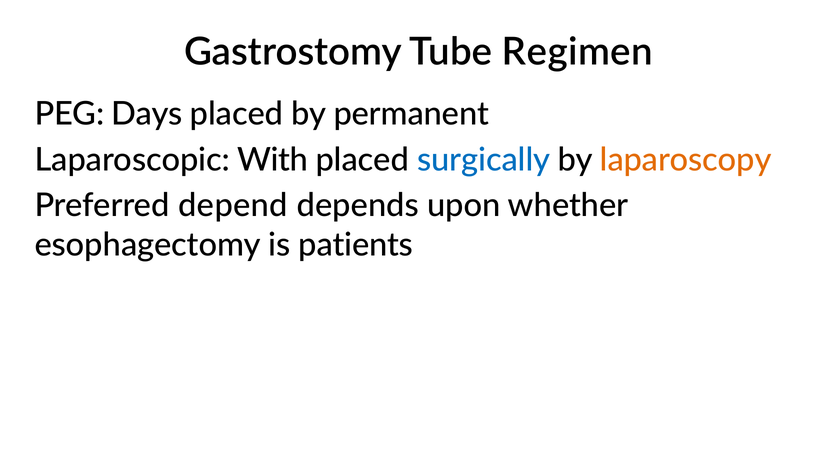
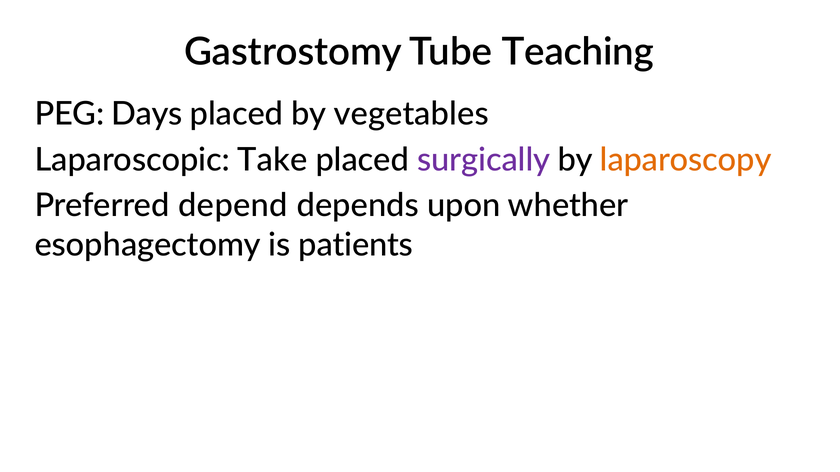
Regimen: Regimen -> Teaching (578, 52)
permanent: permanent -> vegetables (411, 114)
With: With -> Take (272, 160)
surgically colour: blue -> purple (484, 160)
